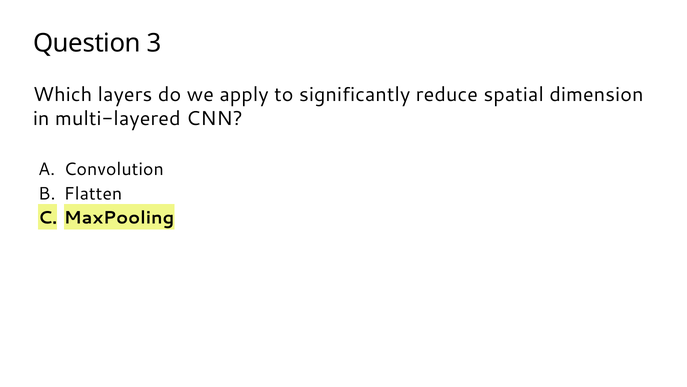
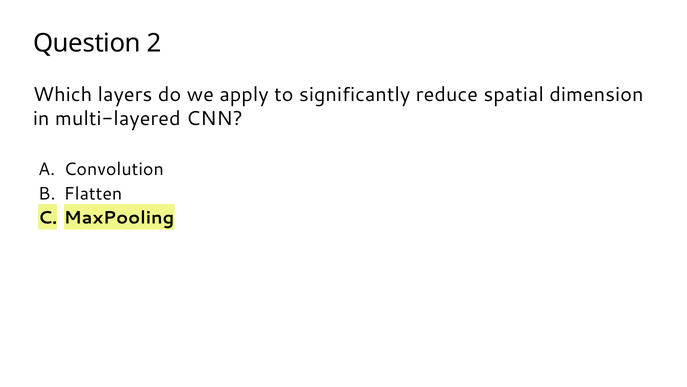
3: 3 -> 2 (154, 43)
